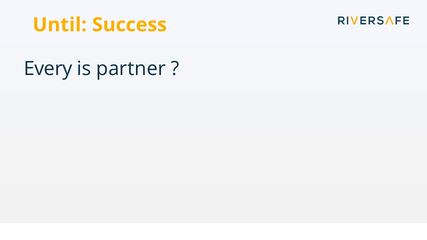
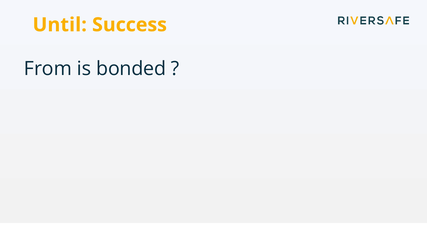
Every: Every -> From (48, 69)
partner: partner -> bonded (131, 69)
